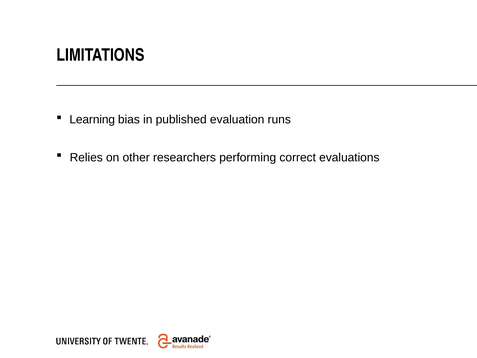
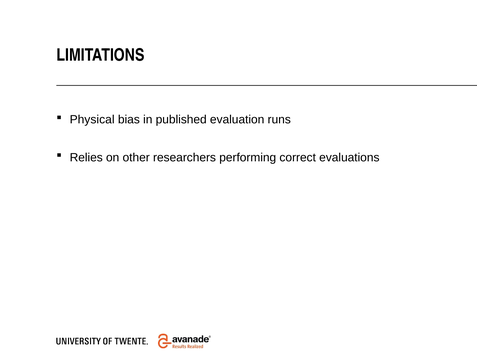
Learning: Learning -> Physical (92, 120)
